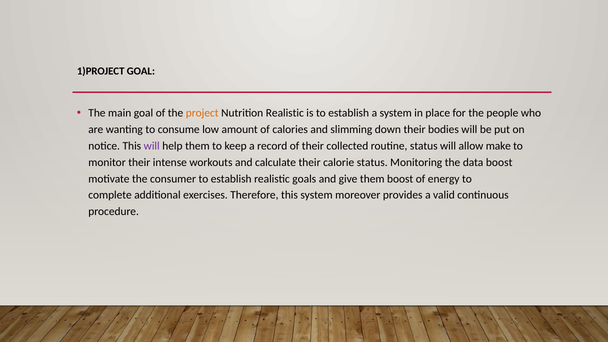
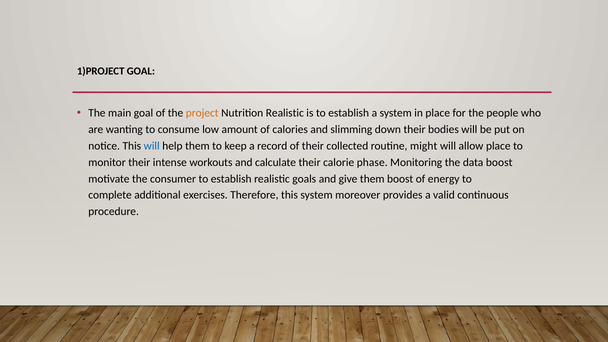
will colour: purple -> blue (152, 146)
routine status: status -> might (424, 146)
allow make: make -> place (498, 146)
calorie status: status -> phase (372, 162)
